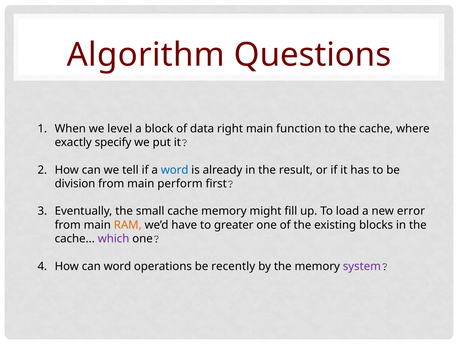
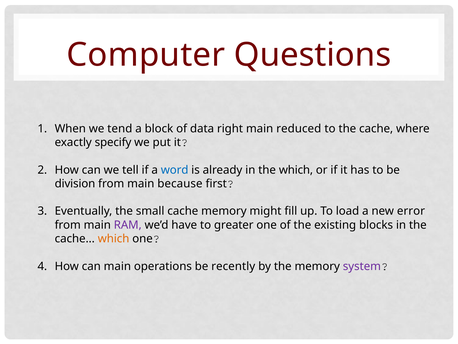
Algorithm: Algorithm -> Computer (146, 55)
level: level -> tend (120, 128)
function: function -> reduced (299, 128)
the result: result -> which (296, 170)
perform: perform -> because (180, 183)
RAM colour: orange -> purple (128, 225)
which colour: purple -> orange (114, 238)
can word: word -> main (117, 266)
